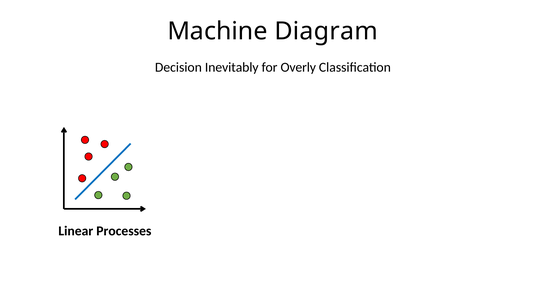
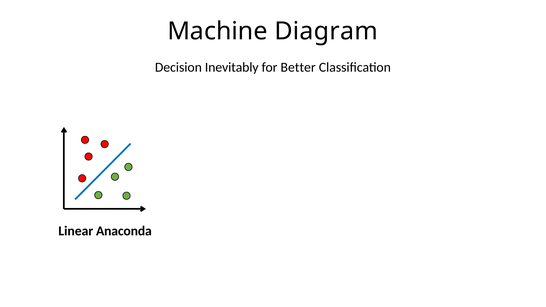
Overly: Overly -> Better (298, 67)
Processes: Processes -> Anaconda (124, 231)
